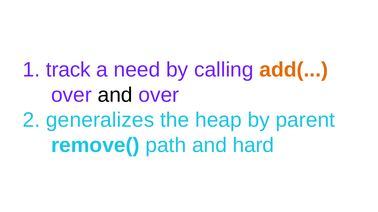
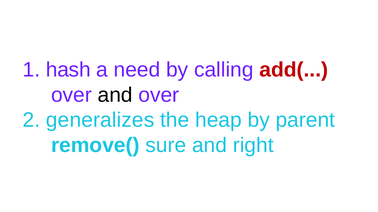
track: track -> hash (68, 70)
add( colour: orange -> red (294, 70)
path: path -> sure (166, 146)
hard: hard -> right (253, 146)
